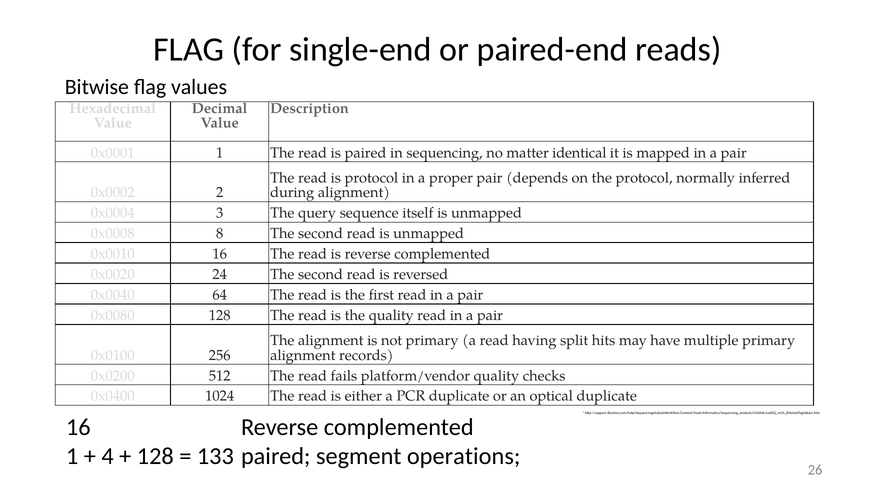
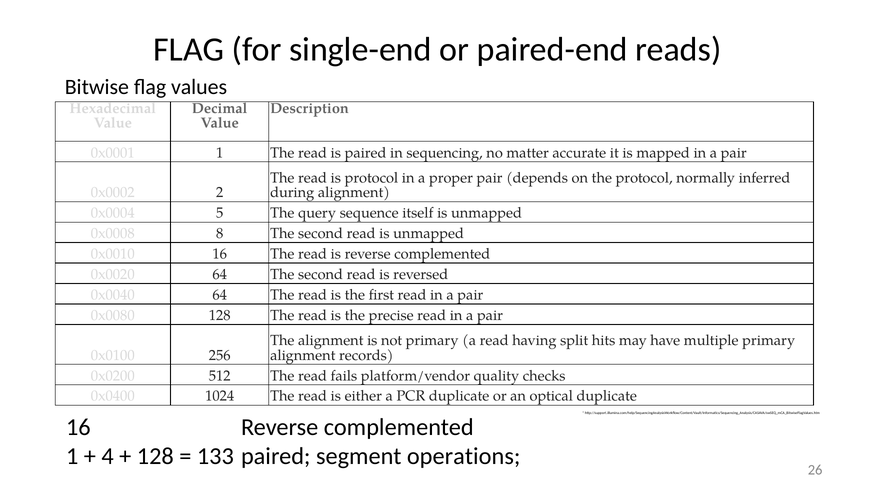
identical: identical -> accurate (579, 153)
3: 3 -> 5 (220, 213)
0x0020 24: 24 -> 64 (220, 275)
the quality: quality -> precise (391, 316)
